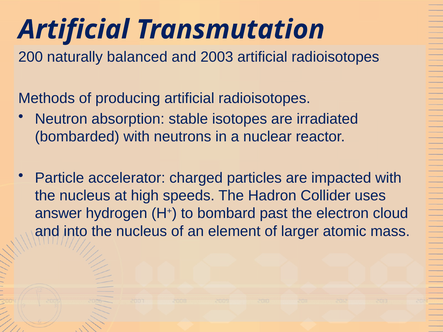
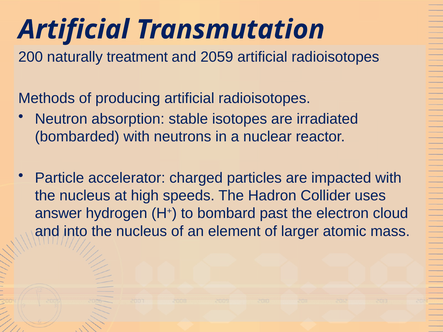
balanced: balanced -> treatment (137, 57)
2003: 2003 -> 2059 (217, 57)
